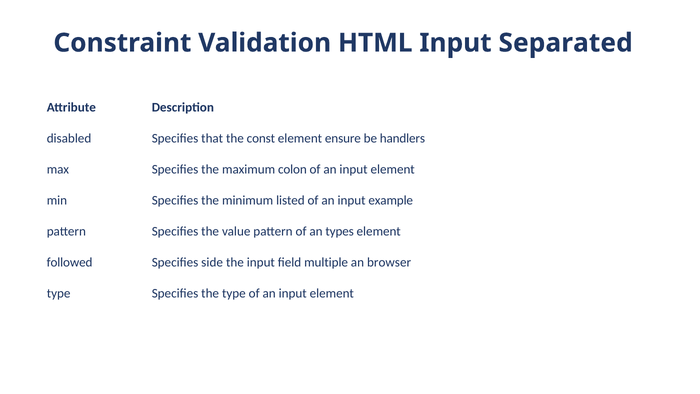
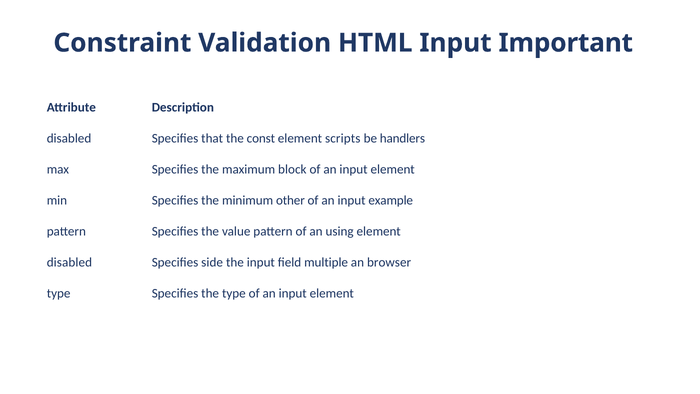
Separated: Separated -> Important (566, 43)
ensure: ensure -> scripts (343, 139)
colon: colon -> block (292, 169)
listed: listed -> other (290, 200)
types: types -> using (340, 231)
followed: followed -> disabled (69, 262)
